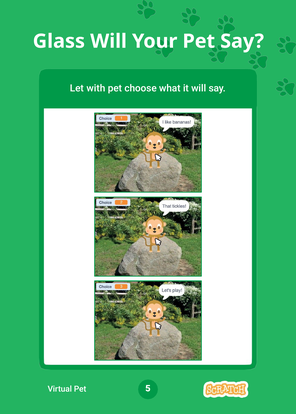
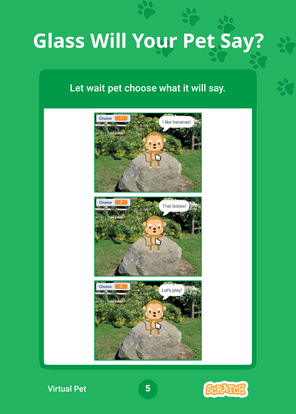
with: with -> wait (96, 88)
